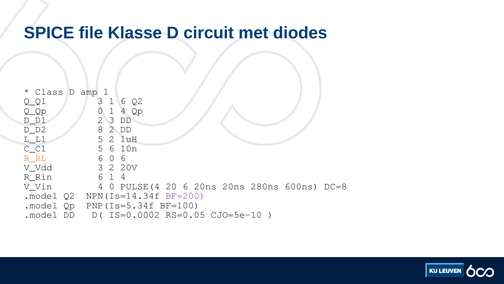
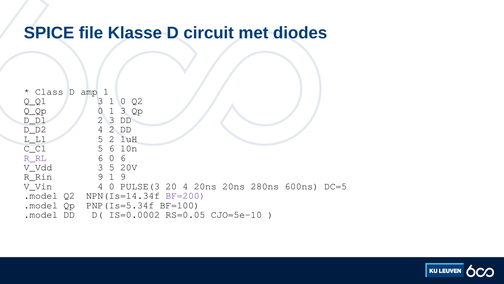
1 6: 6 -> 0 (123, 101)
0 1 4: 4 -> 3 (123, 110)
D_D2 8: 8 -> 4 (100, 129)
R_RL colour: orange -> purple (35, 158)
3 2: 2 -> 5 (112, 167)
R_Rin 6: 6 -> 9 (100, 177)
4: 4 -> 9 (123, 177)
PULSE(4: PULSE(4 -> PULSE(3 (140, 186)
20 6: 6 -> 4 (185, 186)
DC=8: DC=8 -> DC=5 (336, 186)
